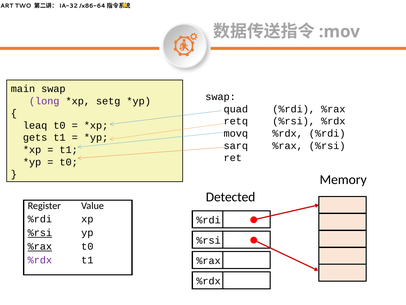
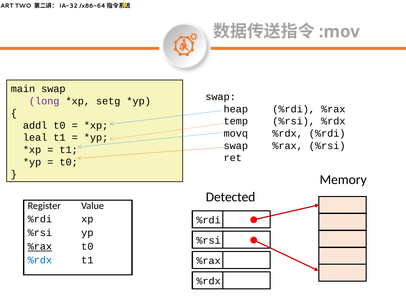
quad: quad -> heap (236, 109)
retq: retq -> temp (236, 121)
leaq: leaq -> addl (35, 125)
gets: gets -> leal (35, 137)
sarq: sarq -> swap (236, 145)
%rsi underline: present -> none (40, 233)
%rdx colour: purple -> blue (40, 260)
